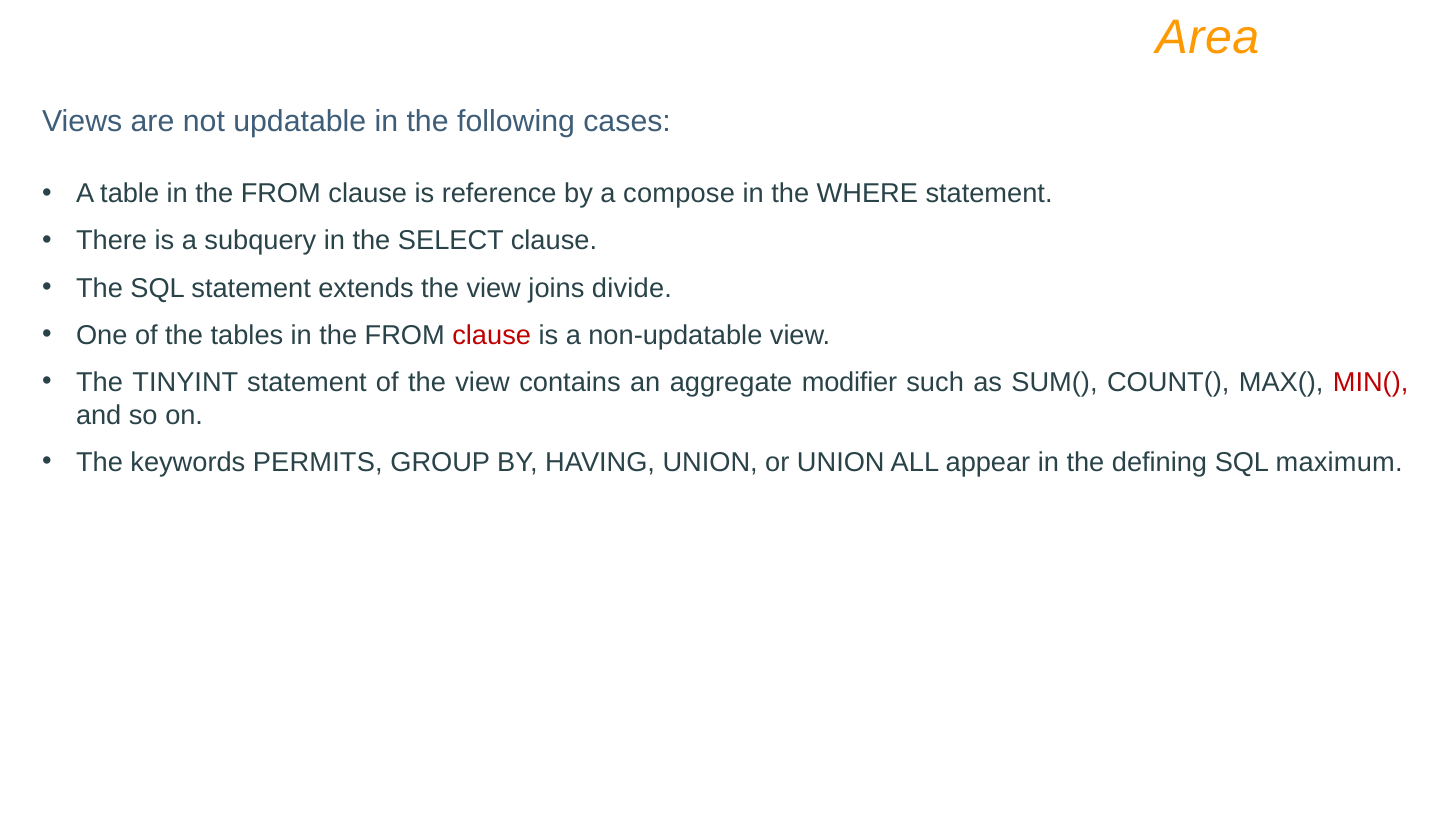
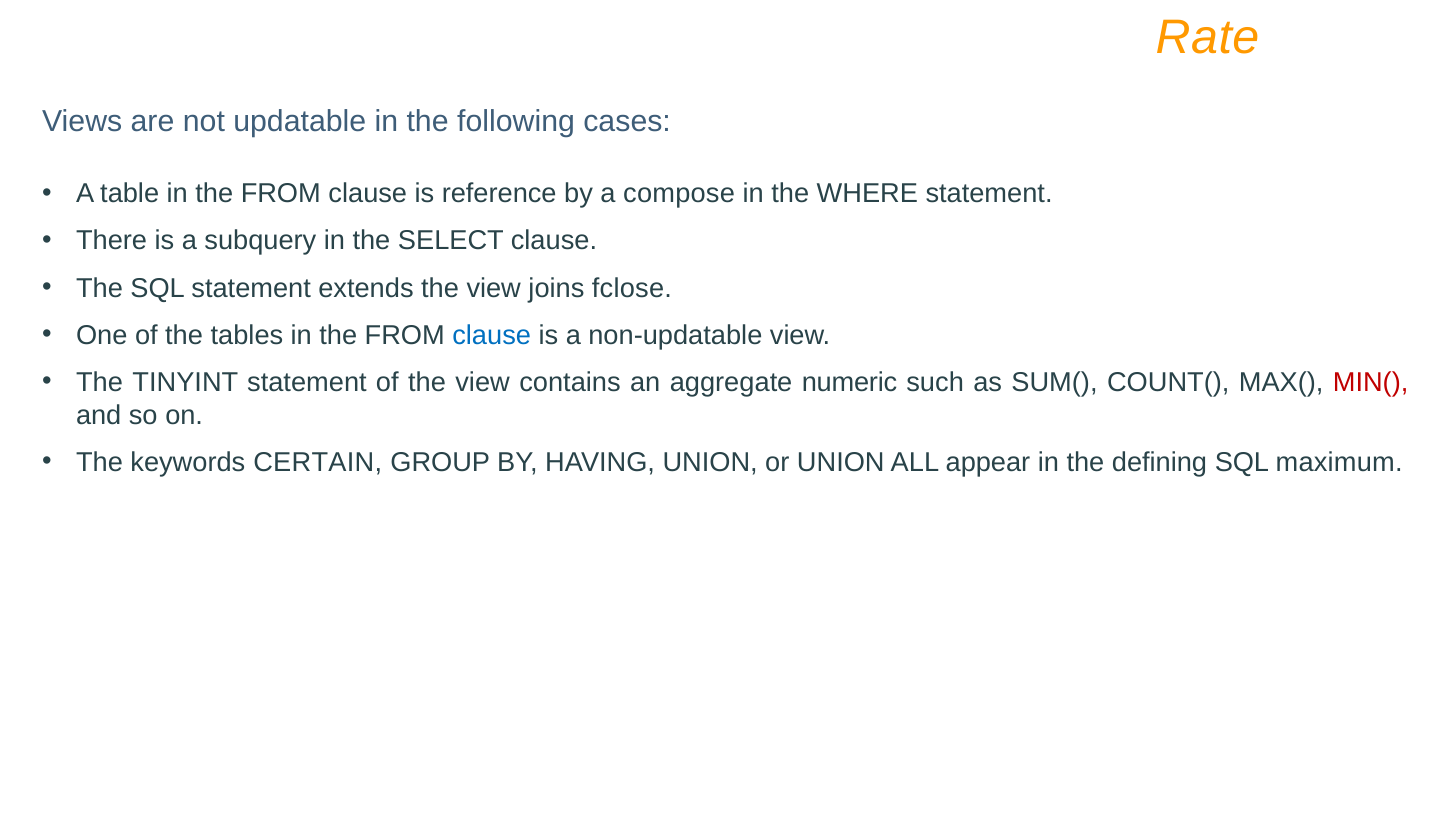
Area: Area -> Rate (1208, 38)
divide: divide -> fclose (632, 288)
clause colour: red -> blue (492, 335)
modifier: modifier -> numeric (850, 382)
PERMITS: PERMITS -> CERTAIN (318, 462)
